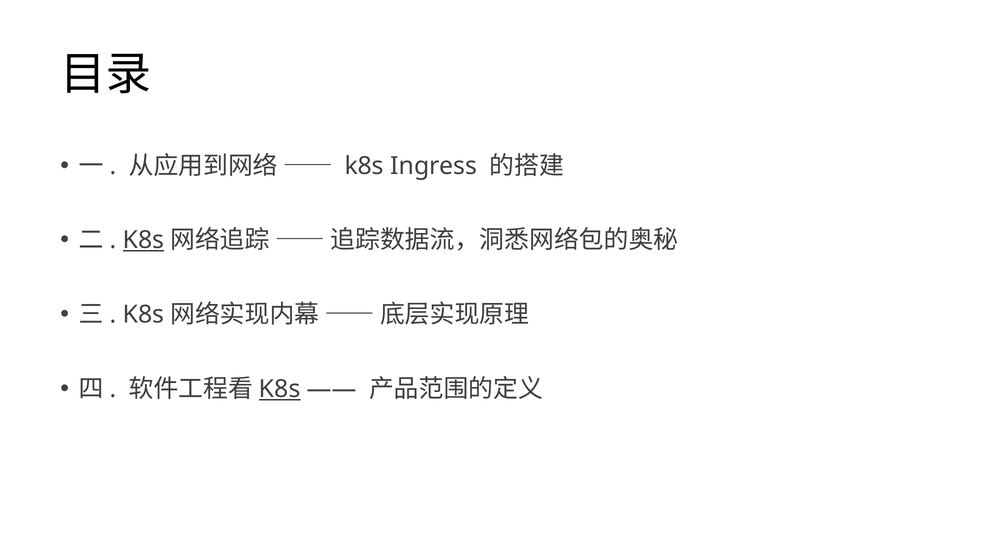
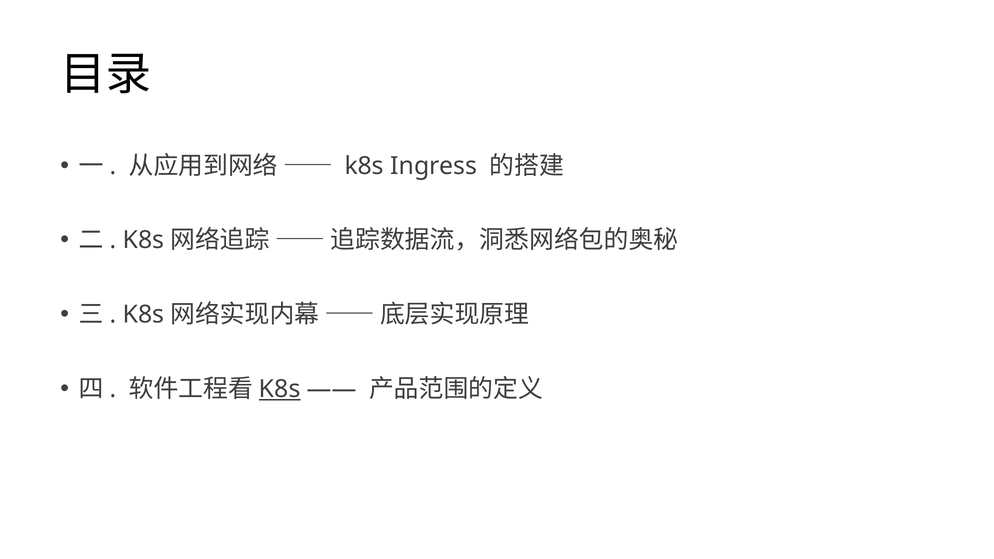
K8s underline: present -> none (144, 240)
